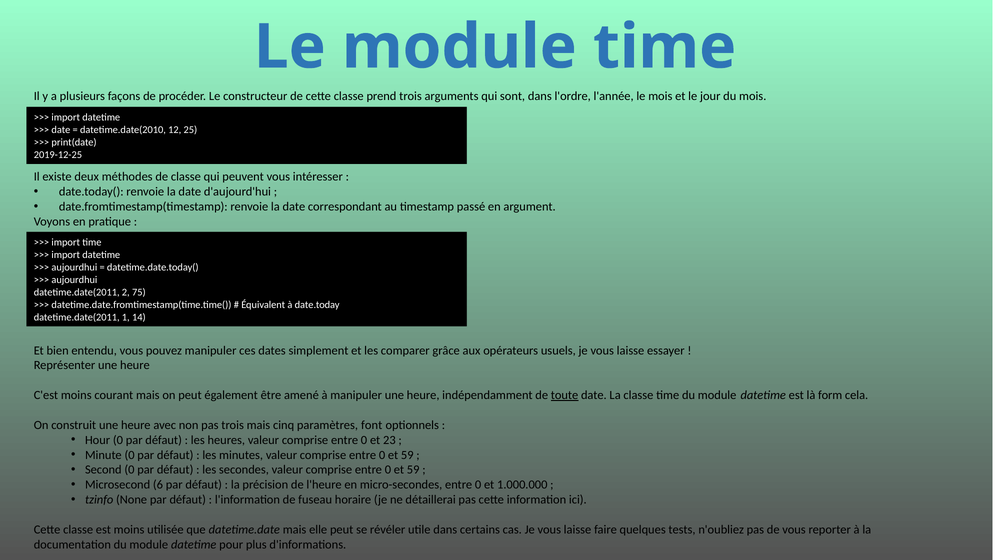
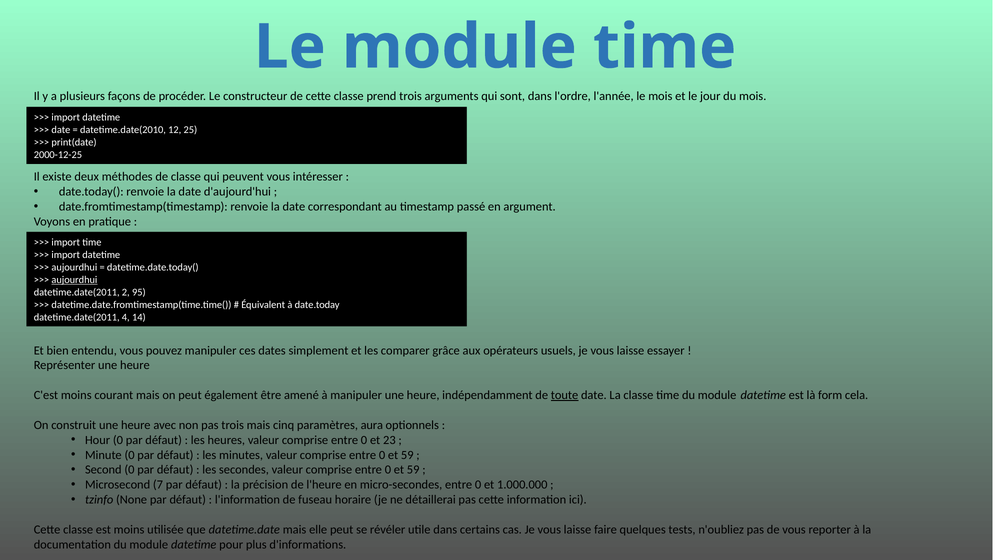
2019-12-25: 2019-12-25 -> 2000-12-25 (58, 155)
aujourdhui underline: none -> present (74, 280)
75: 75 -> 95 (139, 292)
1: 1 -> 4 (126, 317)
font: font -> aura (372, 425)
6: 6 -> 7 (158, 485)
